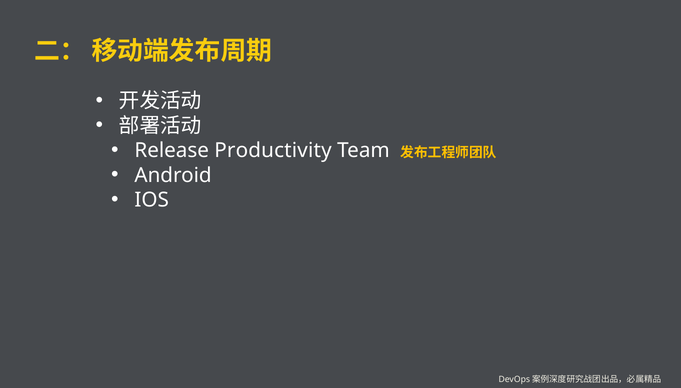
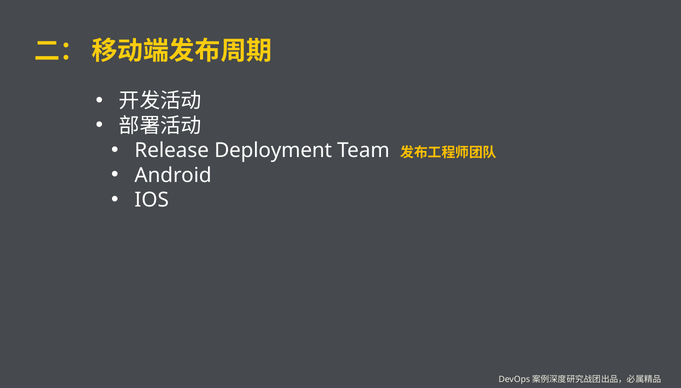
Productivity: Productivity -> Deployment (273, 151)
